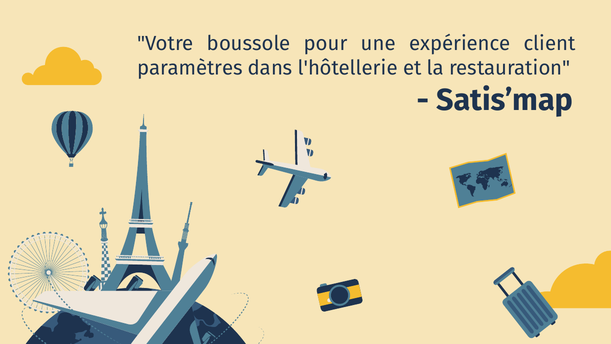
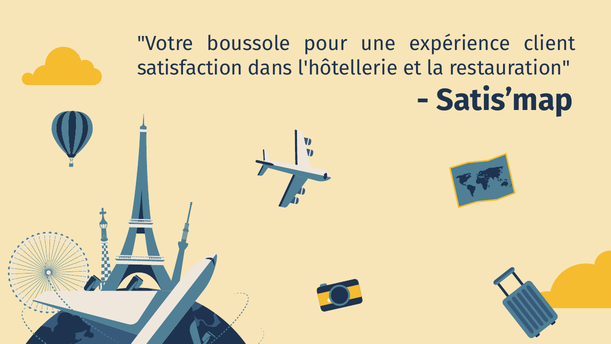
paramètres: paramètres -> satisfaction (190, 68)
